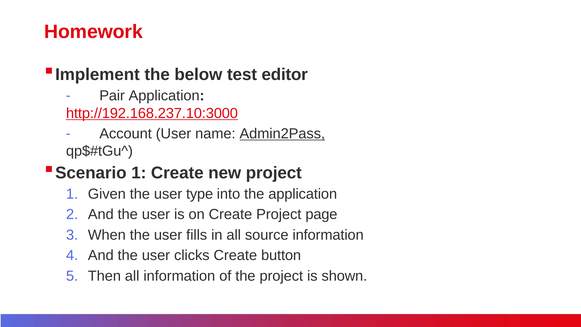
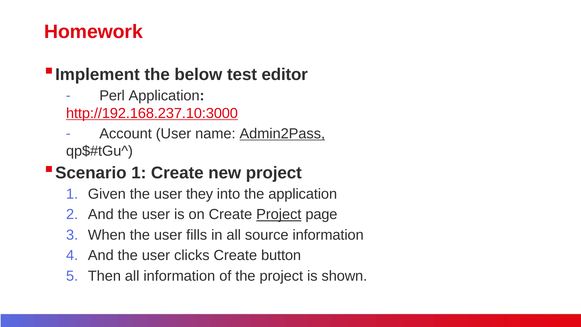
Pair: Pair -> Perl (112, 96)
type: type -> they (200, 194)
Project underline: none -> present (279, 214)
